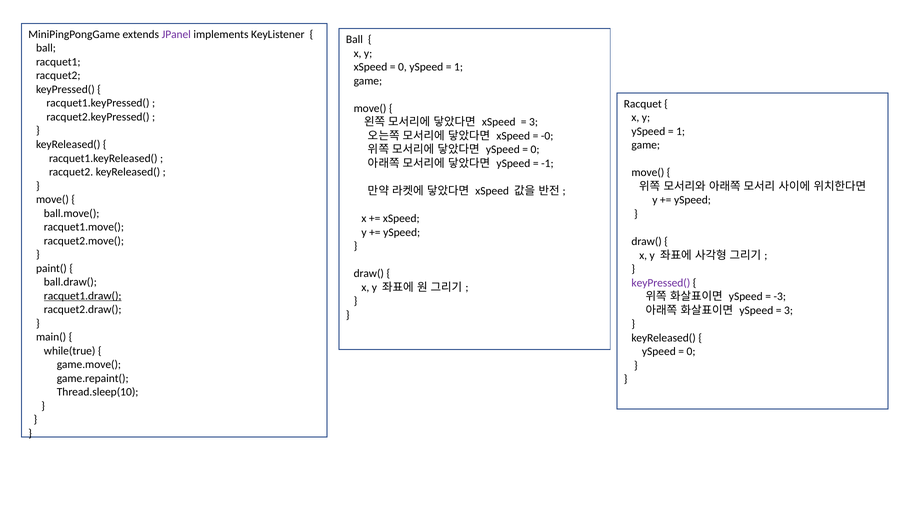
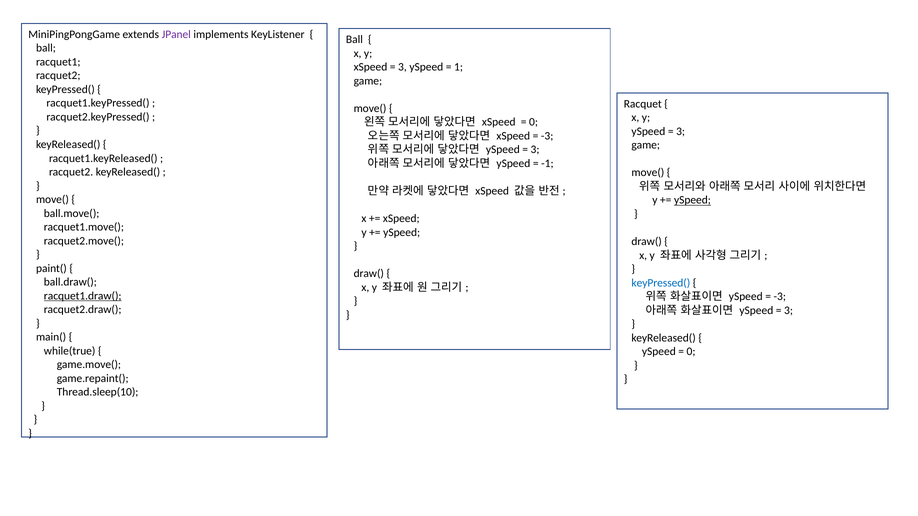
0: 0 -> 3 (402, 67)
3: 3 -> 0 (533, 122)
1: 1 -> 3 (681, 131)
-0: -0 -> -3 (547, 136)
0: 0 -> 3 (535, 150)
ySpeed underline: none -> present (692, 200)
keyPressed( colour: purple -> blue (661, 283)
